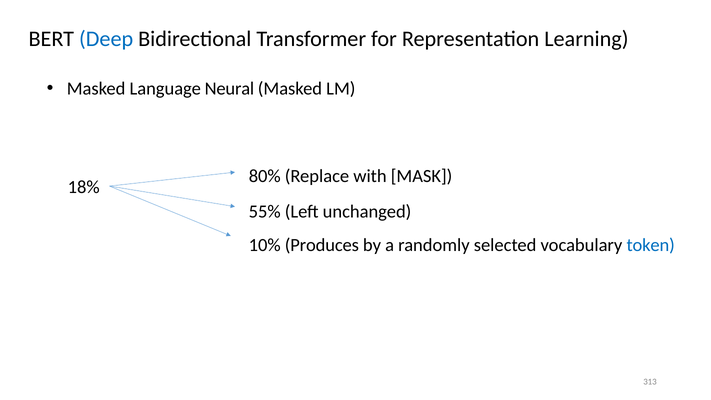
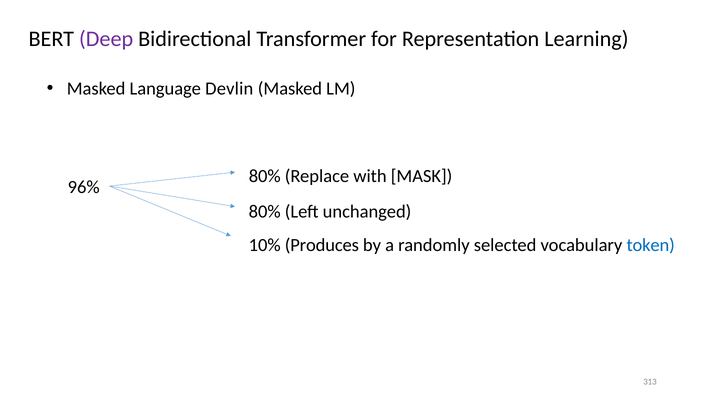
Deep colour: blue -> purple (106, 39)
Neural: Neural -> Devlin (229, 88)
18%: 18% -> 96% (84, 187)
55%: 55% -> 80% (265, 211)
